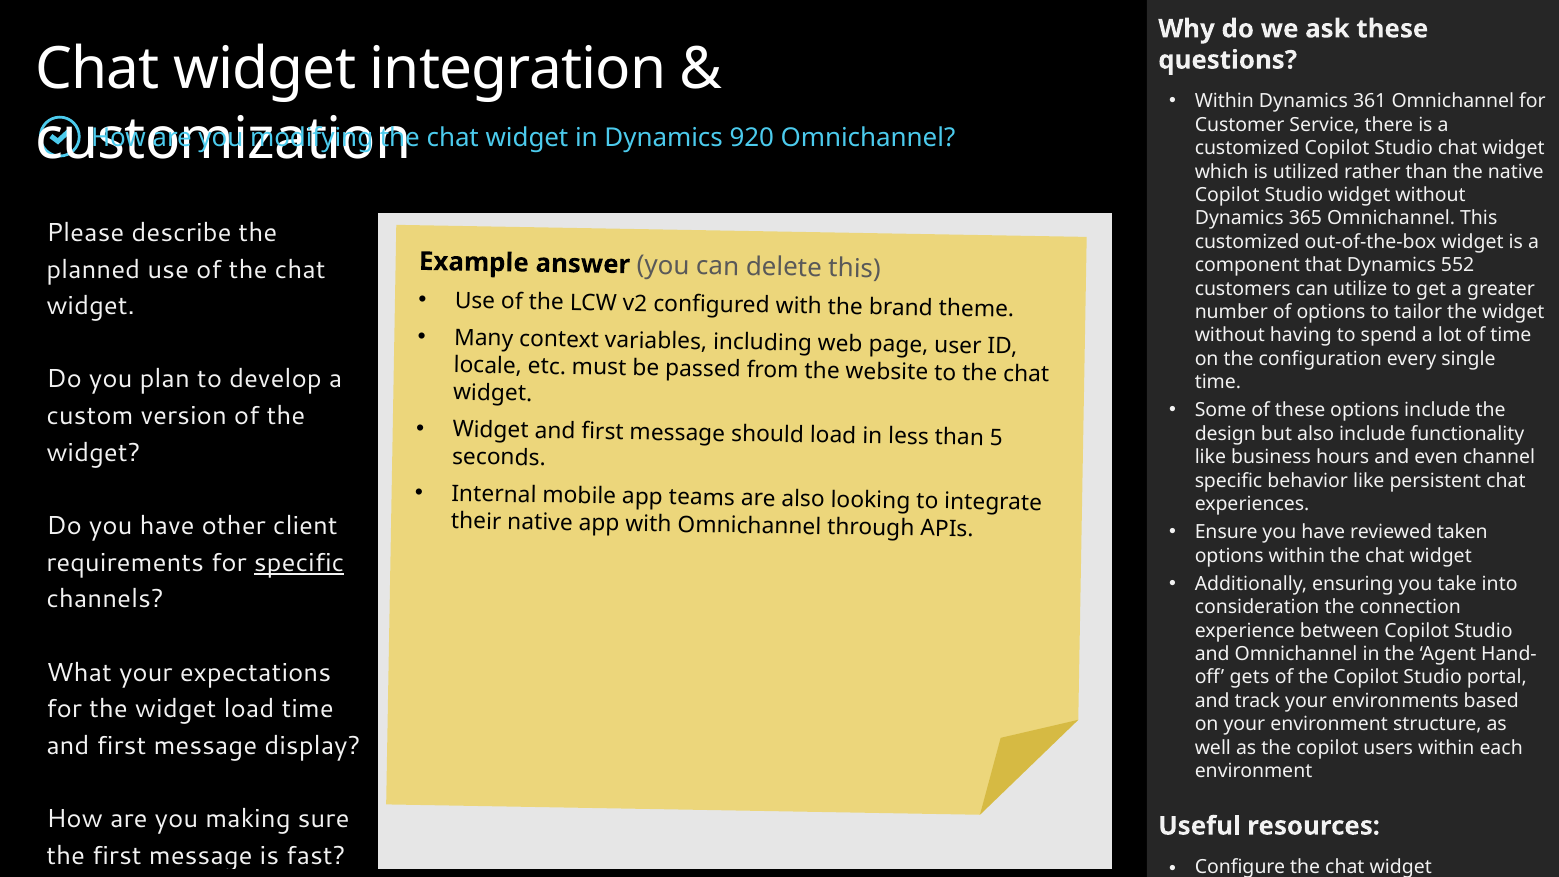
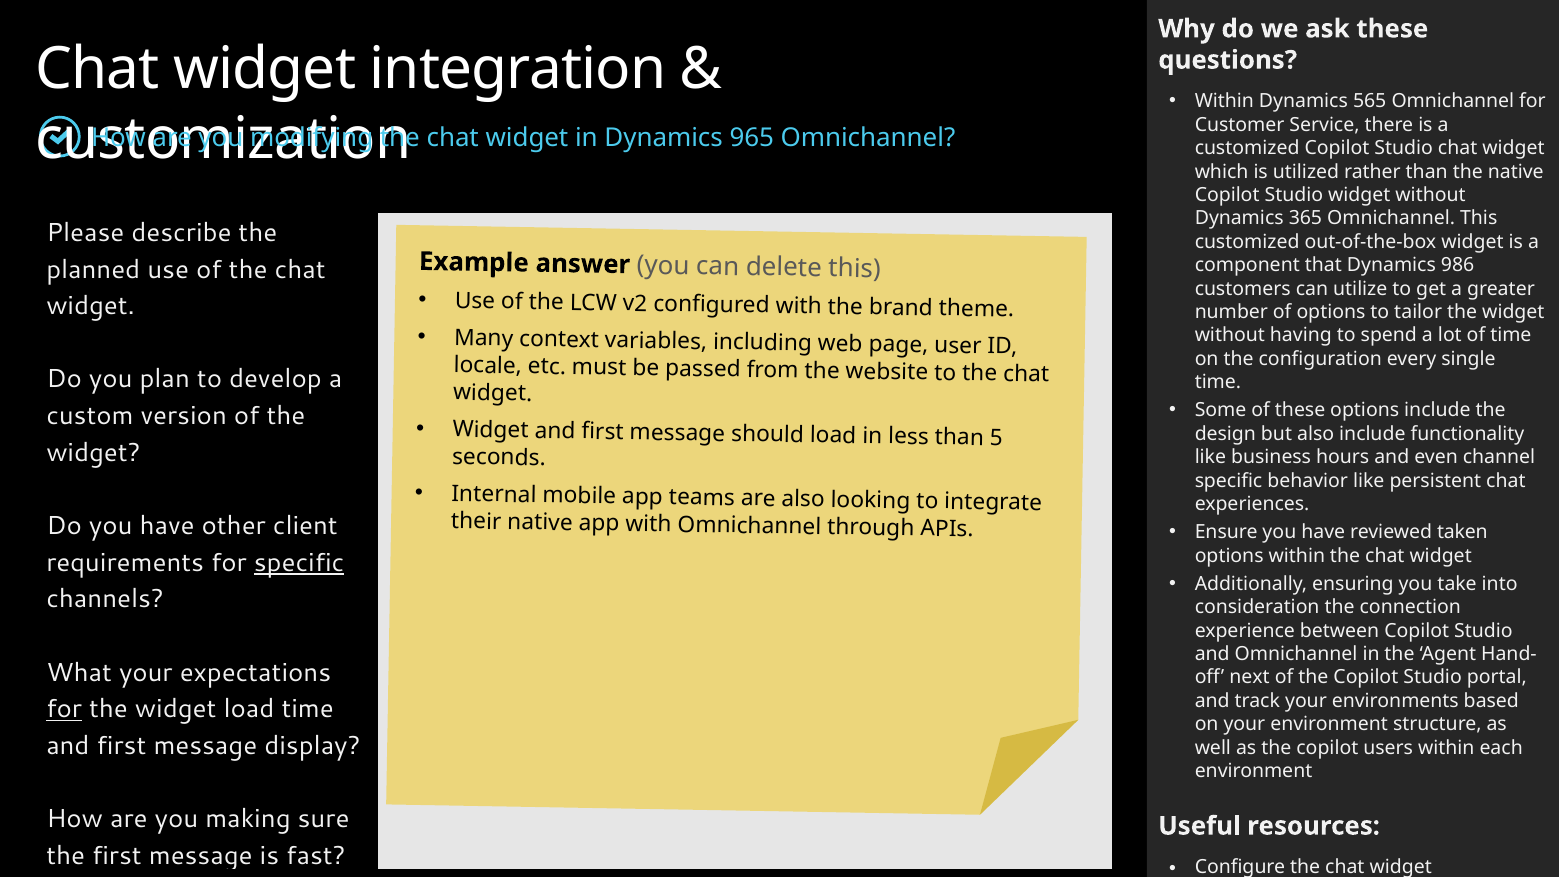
361: 361 -> 565 (1370, 102)
920: 920 -> 965 (752, 138)
552: 552 -> 986 (1458, 265)
gets: gets -> next (1250, 677)
for underline: none -> present (64, 709)
